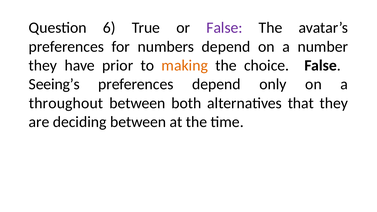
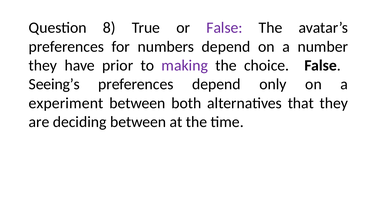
6: 6 -> 8 (109, 28)
making colour: orange -> purple (185, 65)
throughout: throughout -> experiment (66, 103)
